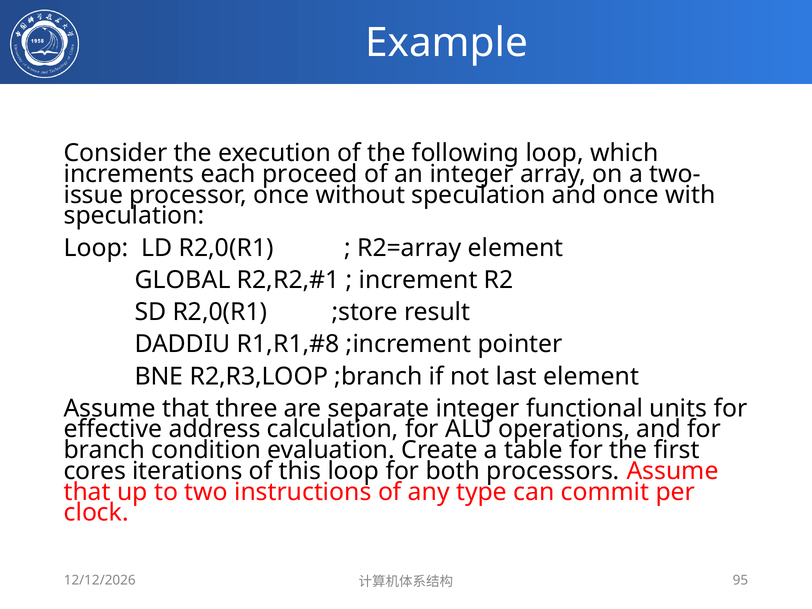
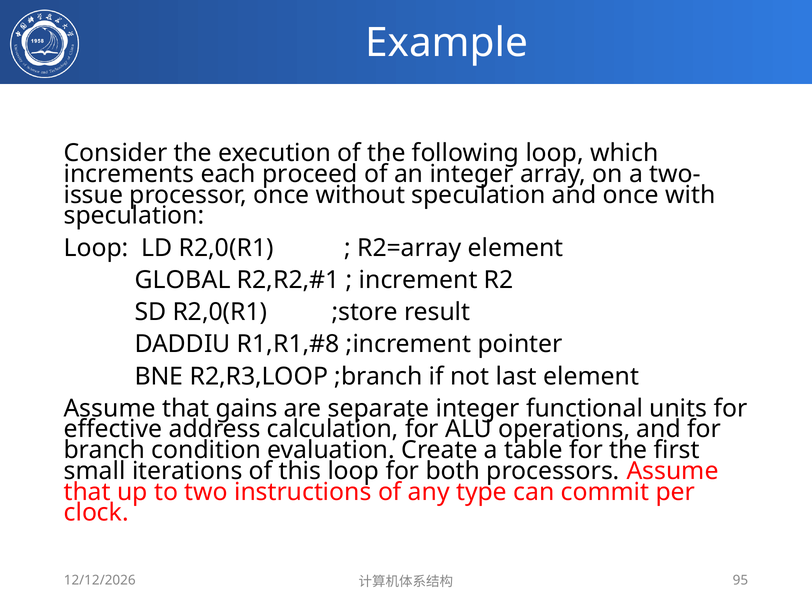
three: three -> gains (247, 408)
cores: cores -> small (95, 471)
